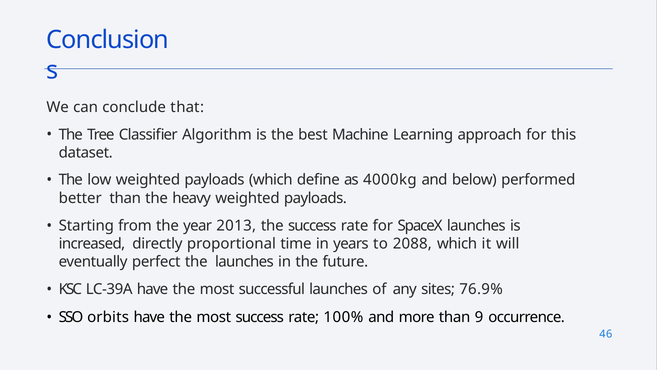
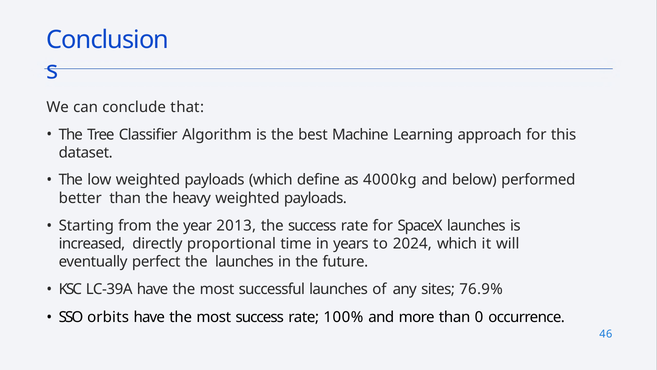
2088: 2088 -> 2024 (412, 244)
9: 9 -> 0 (479, 317)
